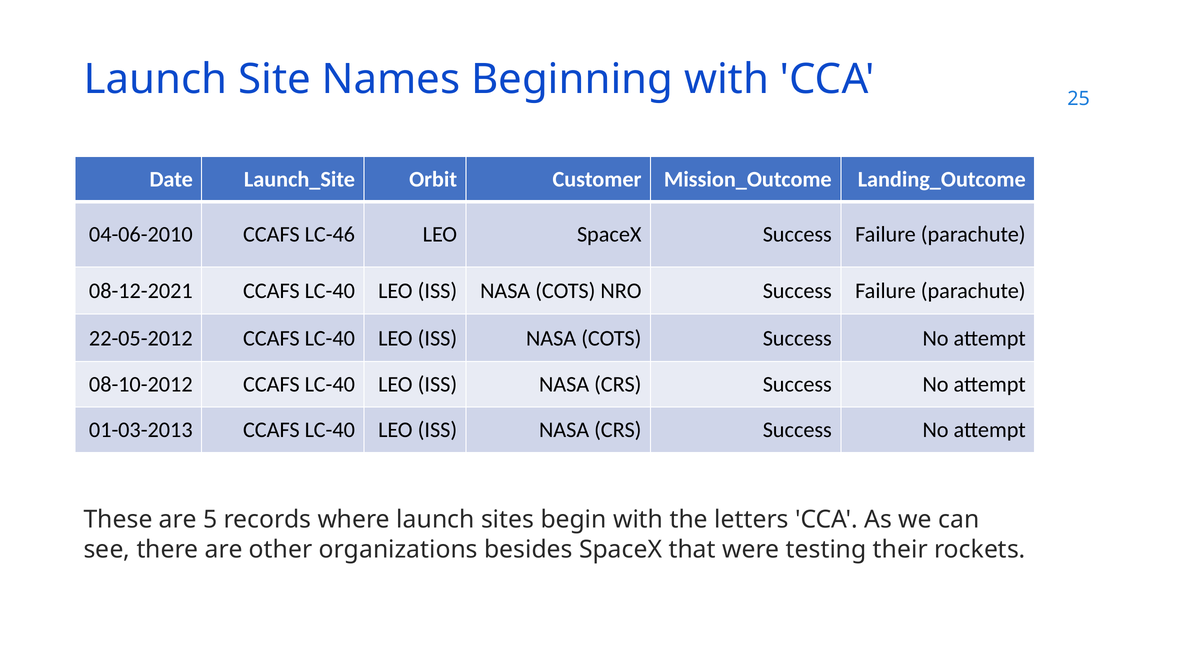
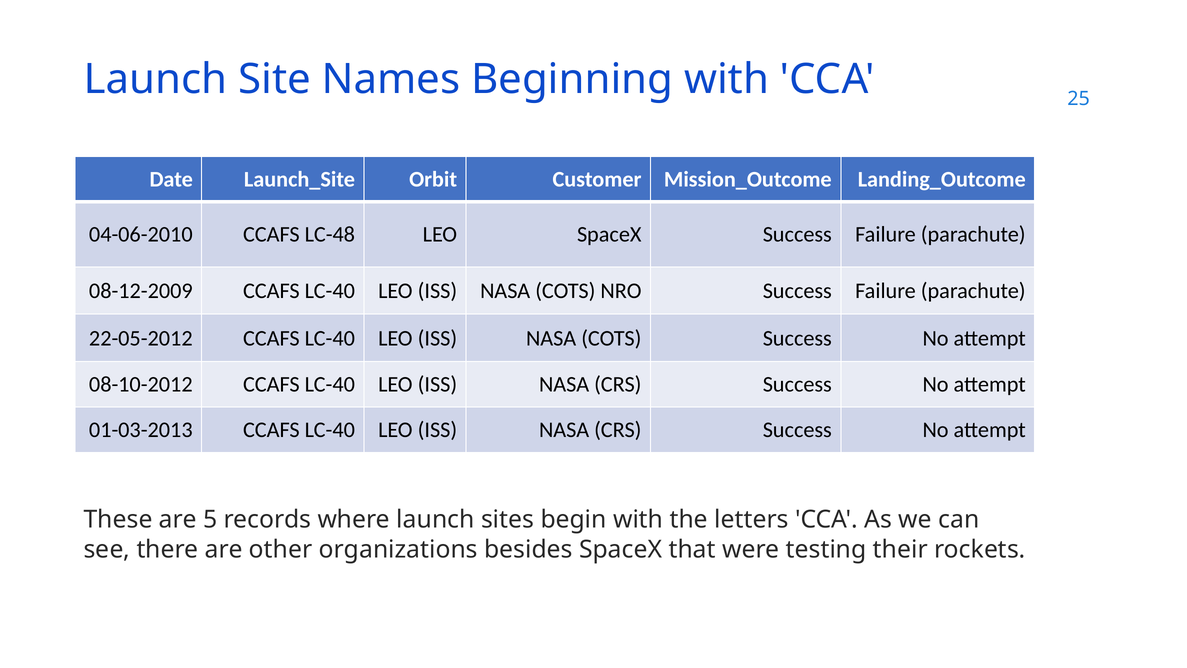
LC-46: LC-46 -> LC-48 (330, 234)
08-12-2021: 08-12-2021 -> 08-12-2009 (141, 291)
